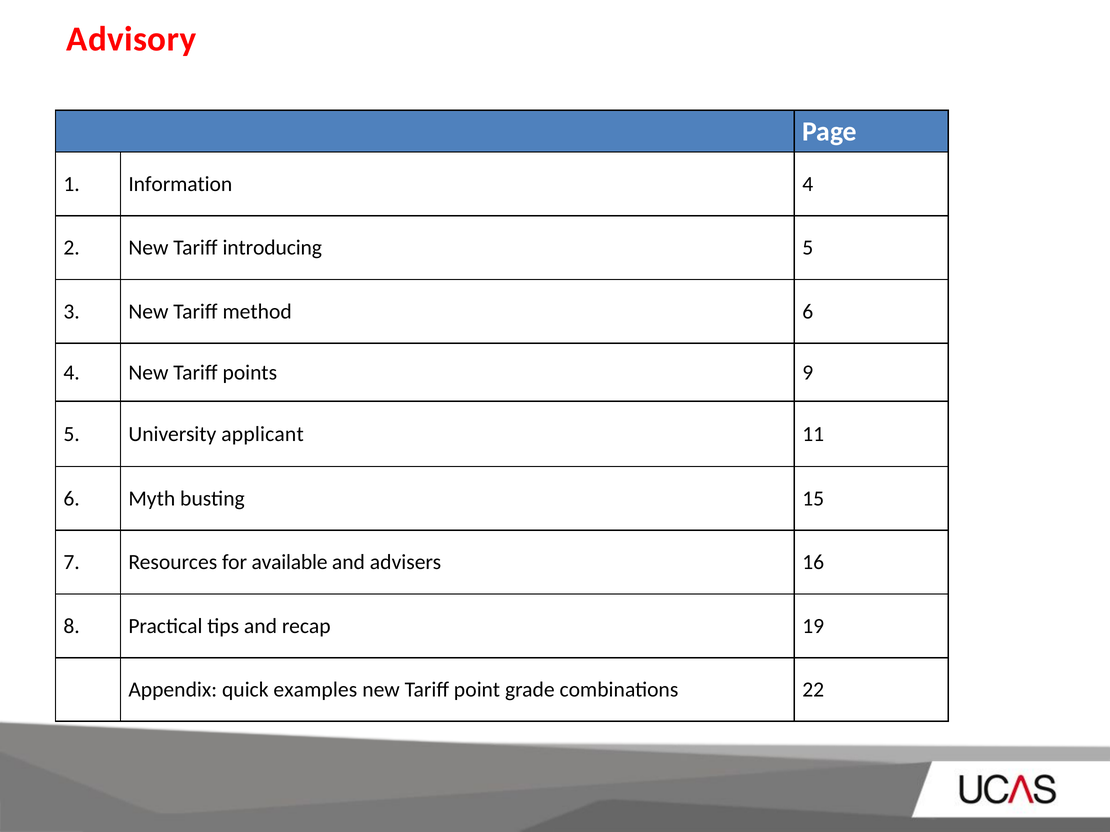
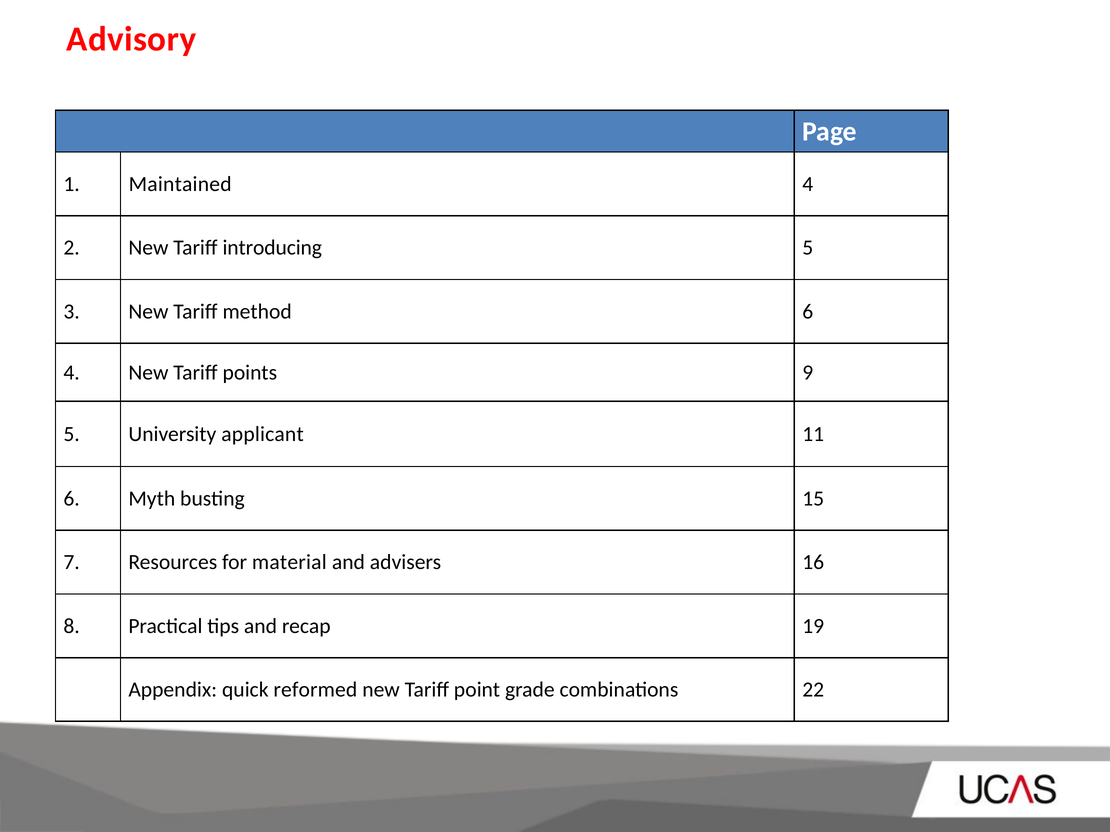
Information: Information -> Maintained (180, 184)
available: available -> material (289, 563)
examples: examples -> reformed (315, 690)
